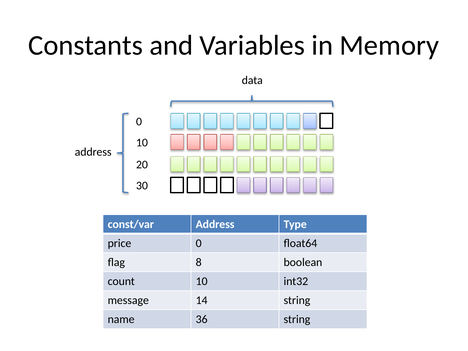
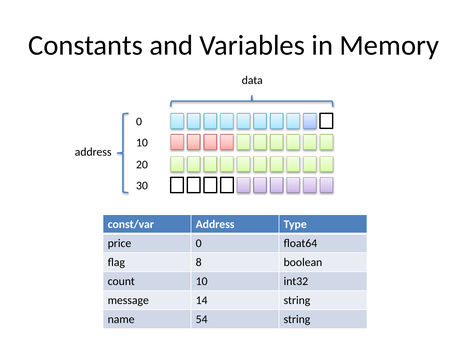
36: 36 -> 54 (202, 319)
